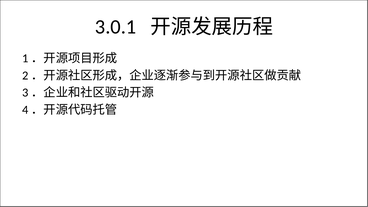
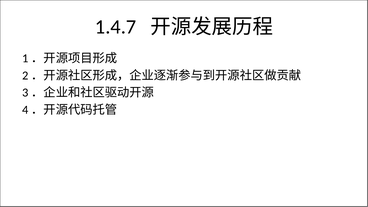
3.0.1: 3.0.1 -> 1.4.7 (116, 27)
